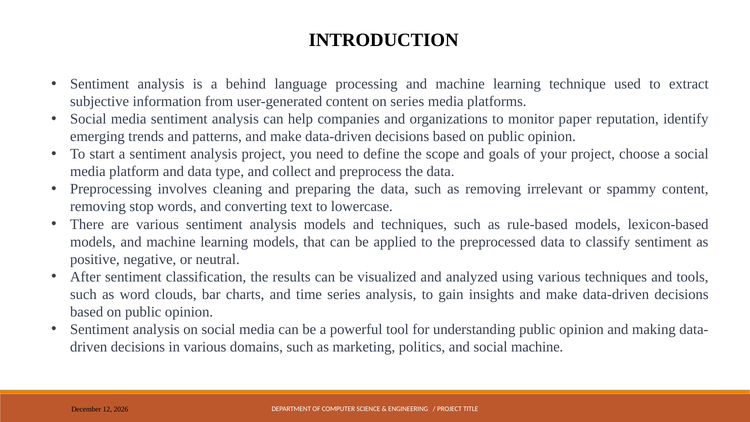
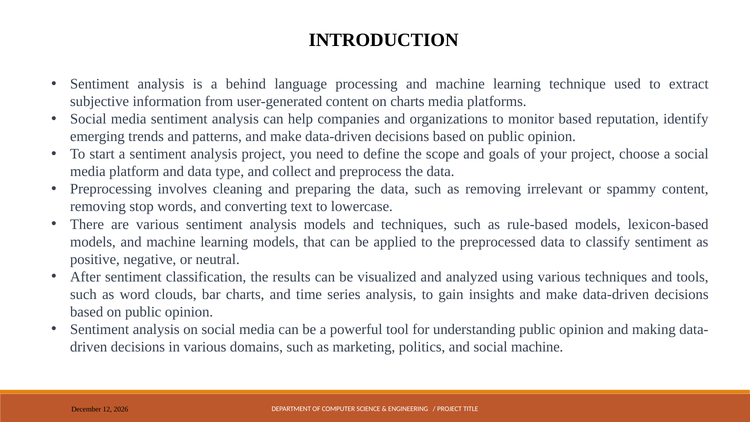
on series: series -> charts (407, 102)
monitor paper: paper -> based (575, 119)
